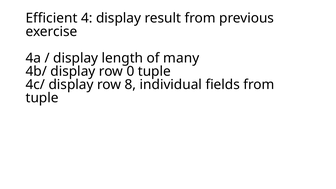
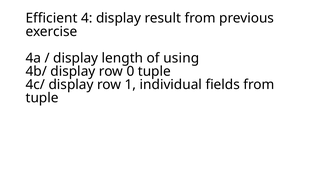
many: many -> using (181, 58)
8: 8 -> 1 (130, 85)
